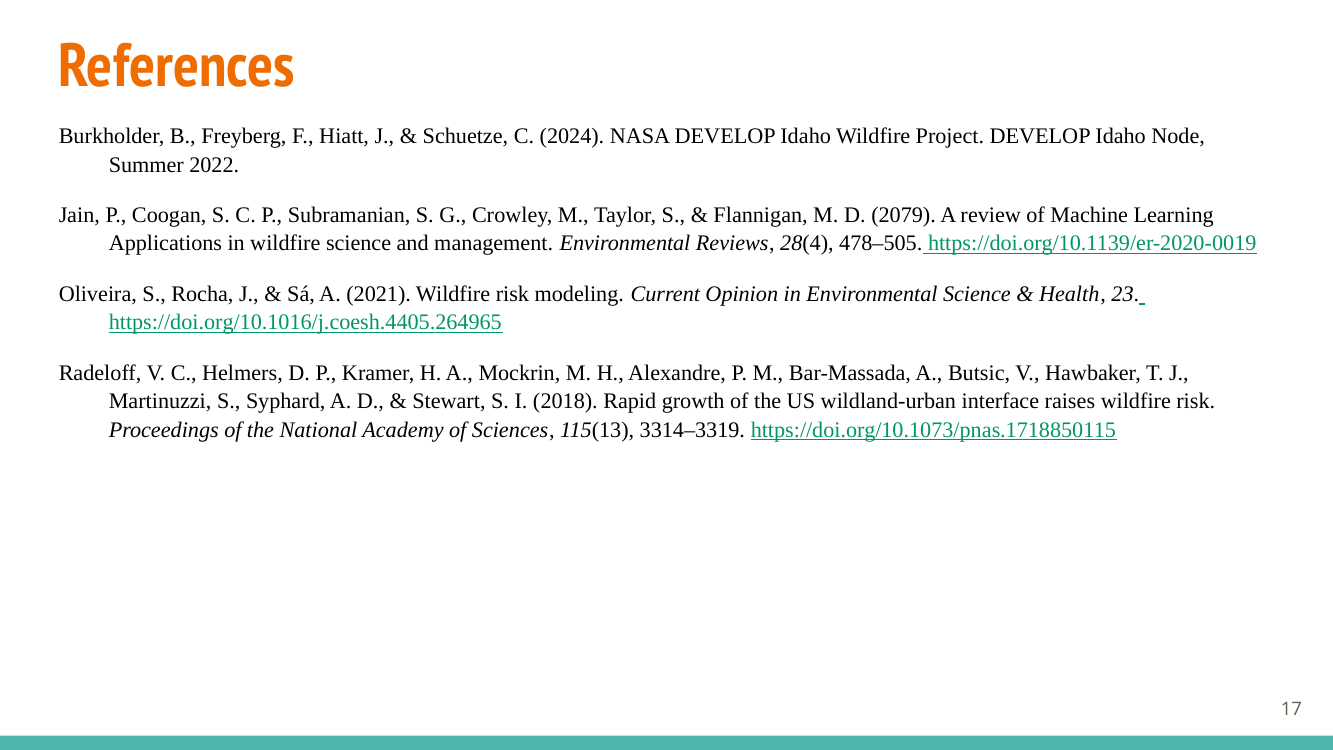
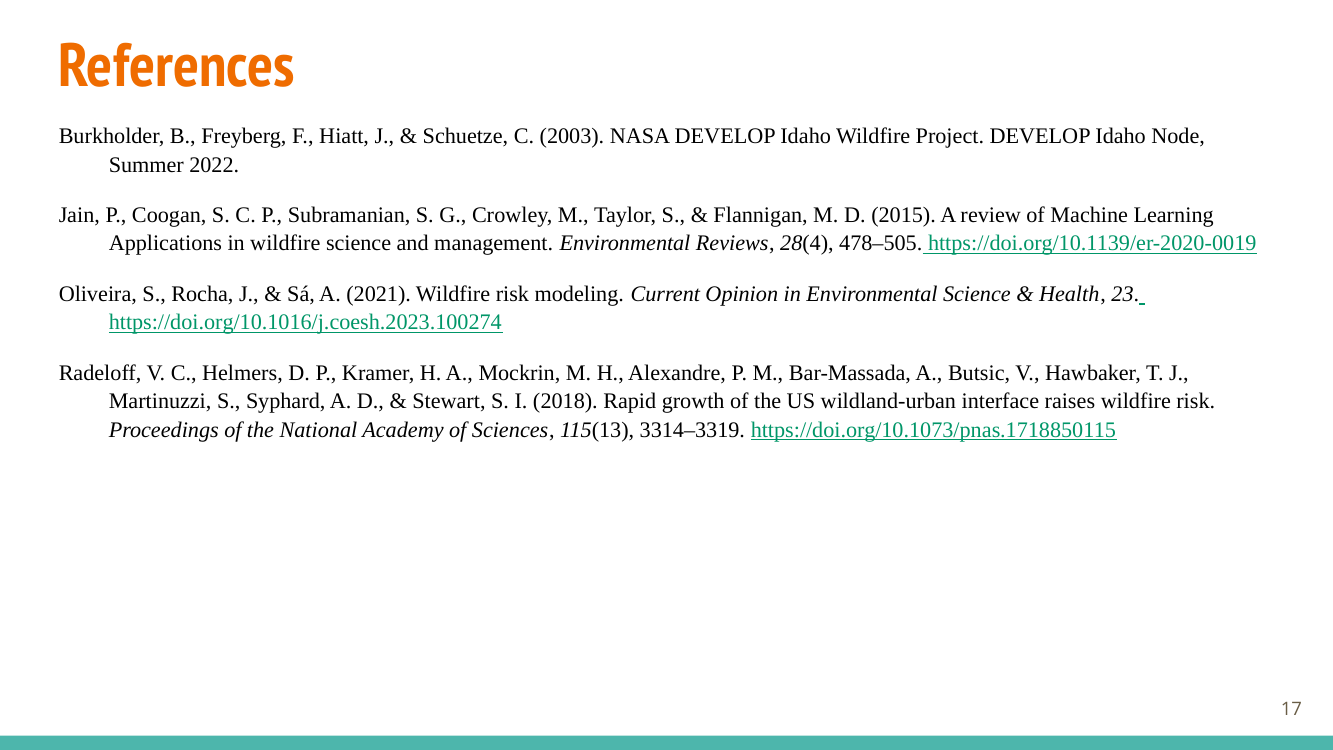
2024: 2024 -> 2003 (572, 136)
2079: 2079 -> 2015 (904, 215)
https://doi.org/10.1016/j.coesh.4405.264965: https://doi.org/10.1016/j.coesh.4405.264965 -> https://doi.org/10.1016/j.coesh.2023.100274 (305, 322)
